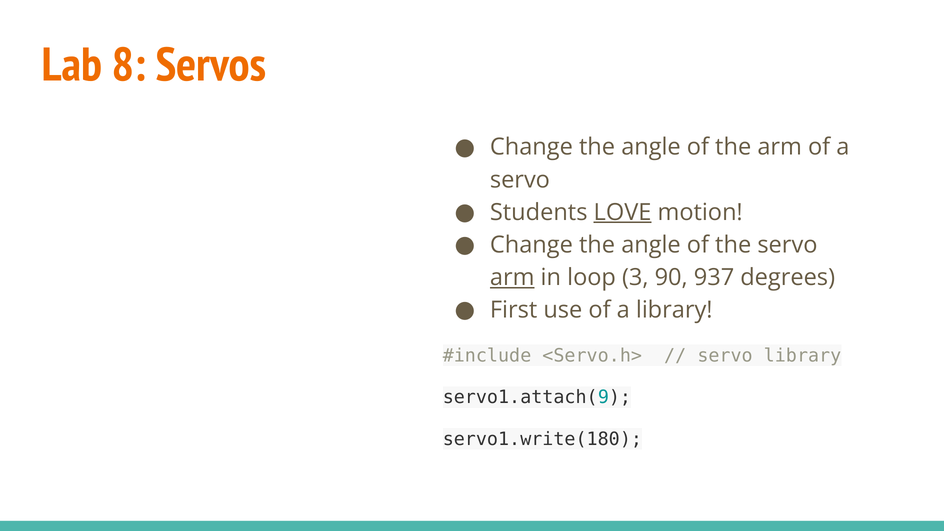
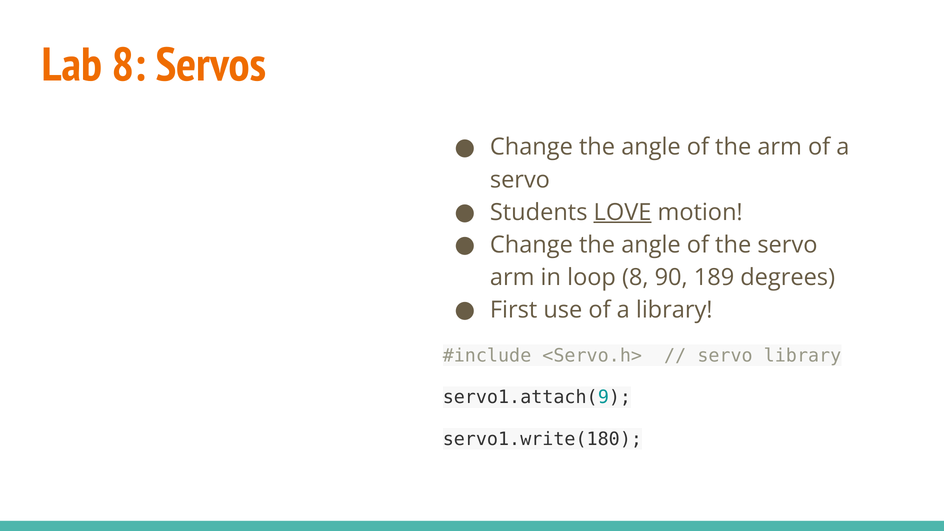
arm underline: present -> none (512, 277)
loop 3: 3 -> 8 (635, 277)
937: 937 -> 189 (714, 277)
